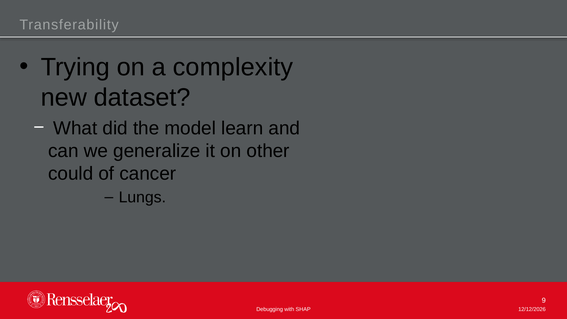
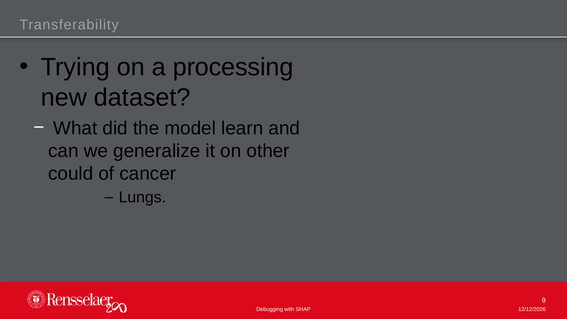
complexity: complexity -> processing (233, 67)
